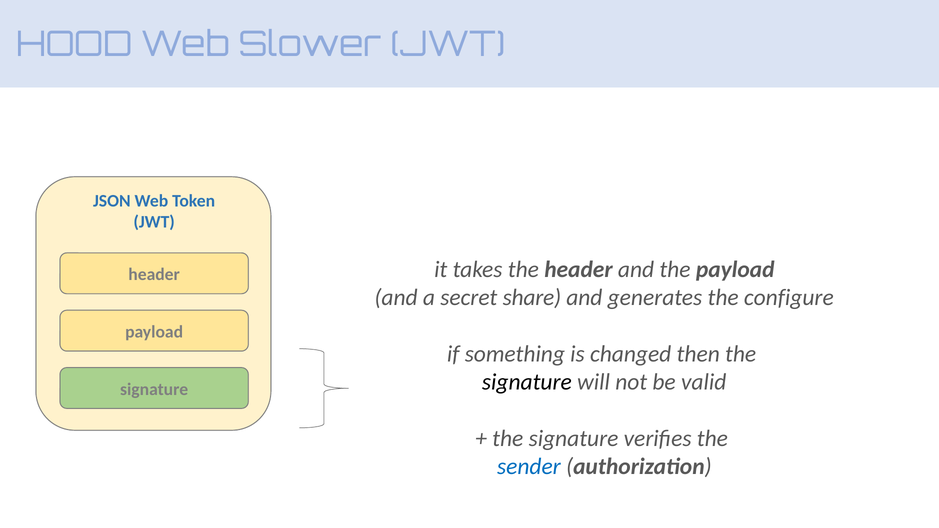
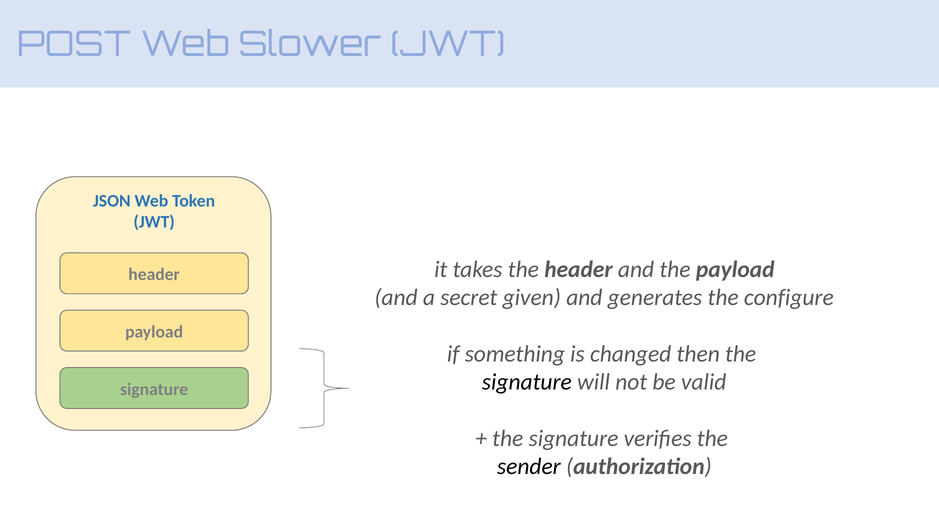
HOOD: HOOD -> POST (74, 45)
share: share -> given (532, 298)
sender colour: blue -> black (529, 467)
